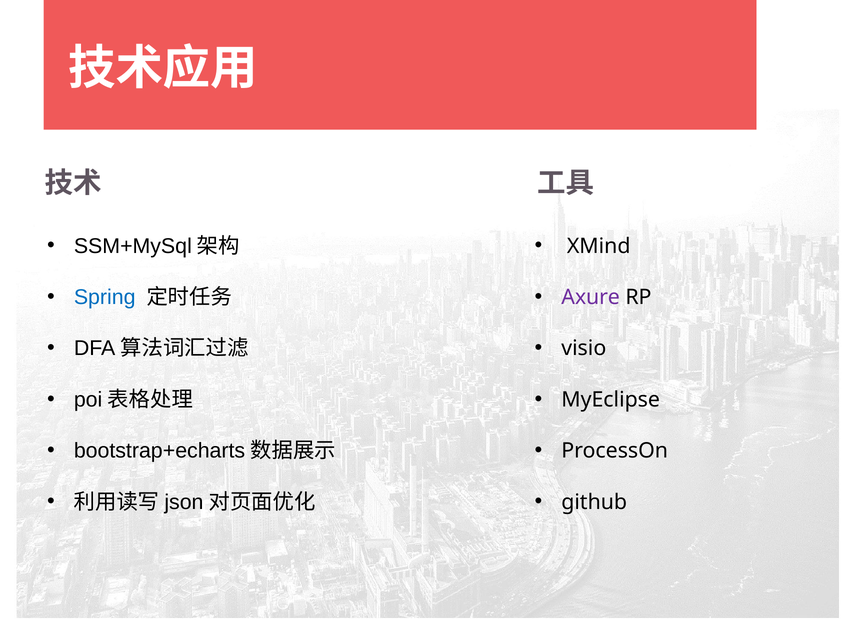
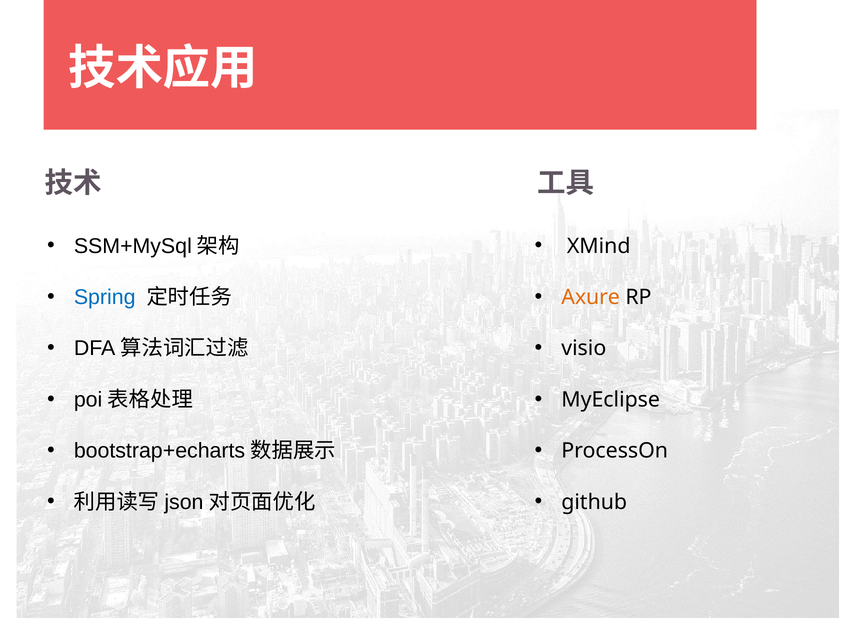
Axure colour: purple -> orange (591, 297)
